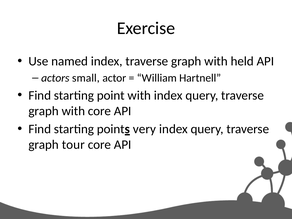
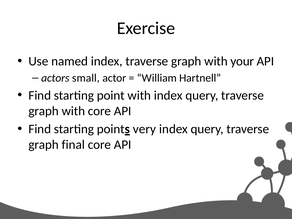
held: held -> your (242, 61)
tour: tour -> final (73, 145)
